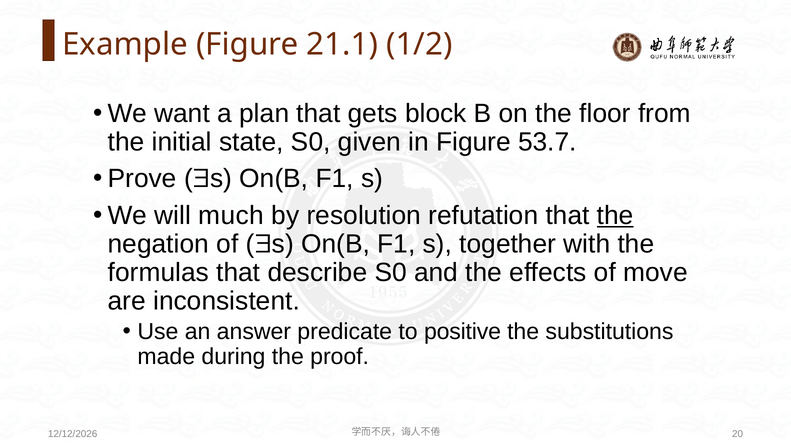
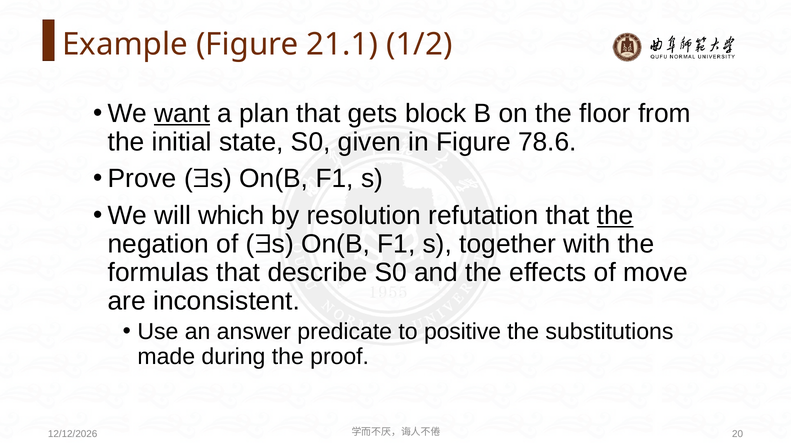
want underline: none -> present (182, 113)
53.7: 53.7 -> 78.6 (547, 142)
much: much -> which (231, 215)
